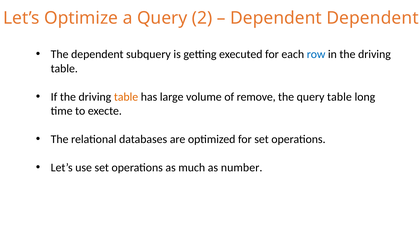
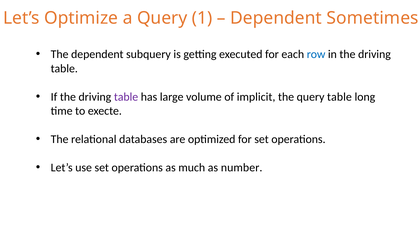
2: 2 -> 1 (202, 18)
Dependent Dependent: Dependent -> Sometimes (373, 18)
table colour: orange -> purple (126, 97)
remove: remove -> implicit (256, 97)
